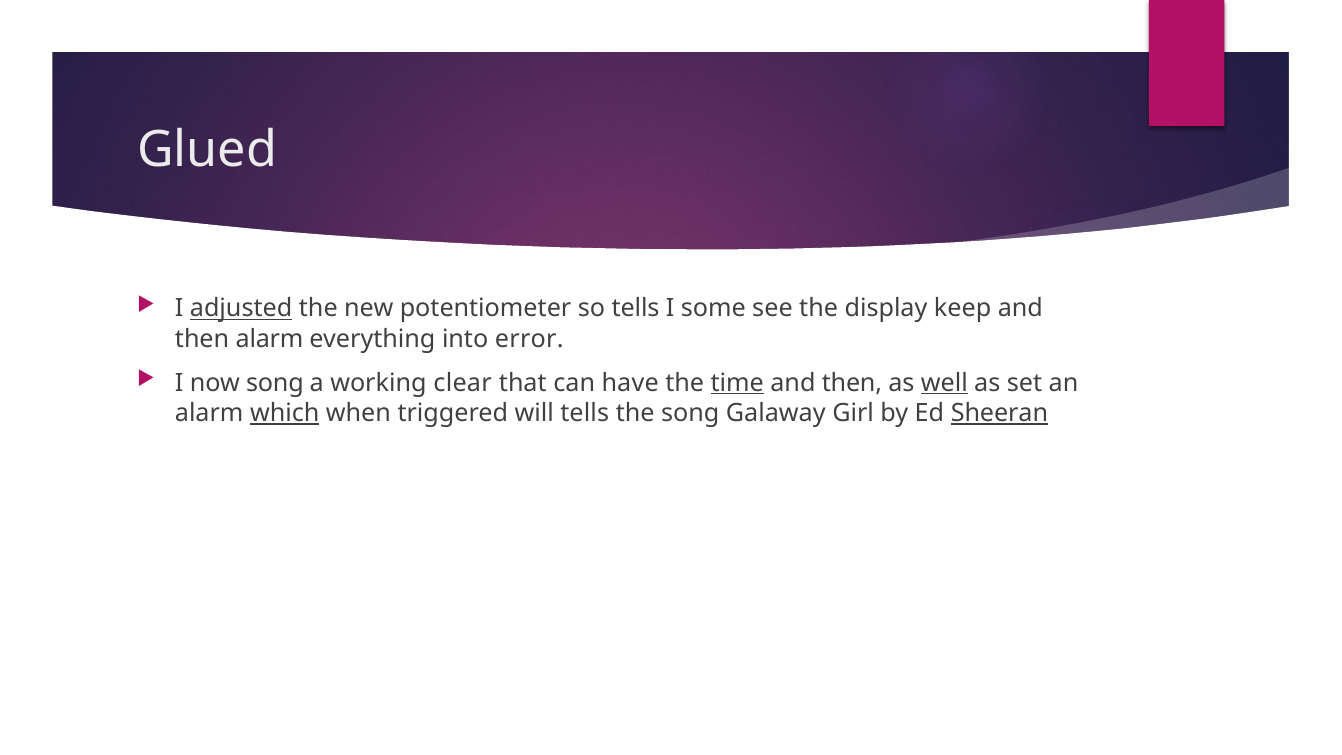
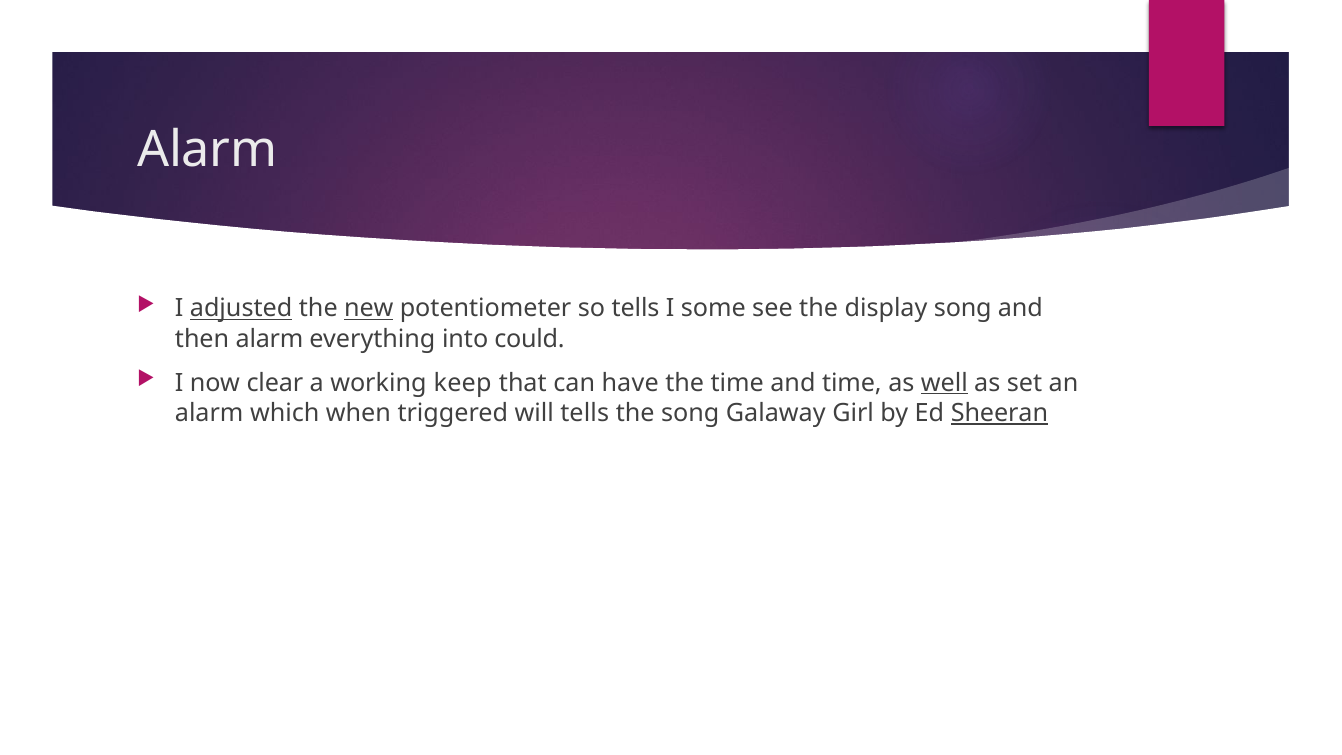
Glued: Glued -> Alarm (207, 150)
new underline: none -> present (369, 308)
display keep: keep -> song (963, 308)
error: error -> could (529, 339)
now song: song -> clear (275, 383)
clear: clear -> keep (463, 383)
time underline: present -> none (737, 383)
then: then -> time (852, 383)
which underline: present -> none (285, 413)
